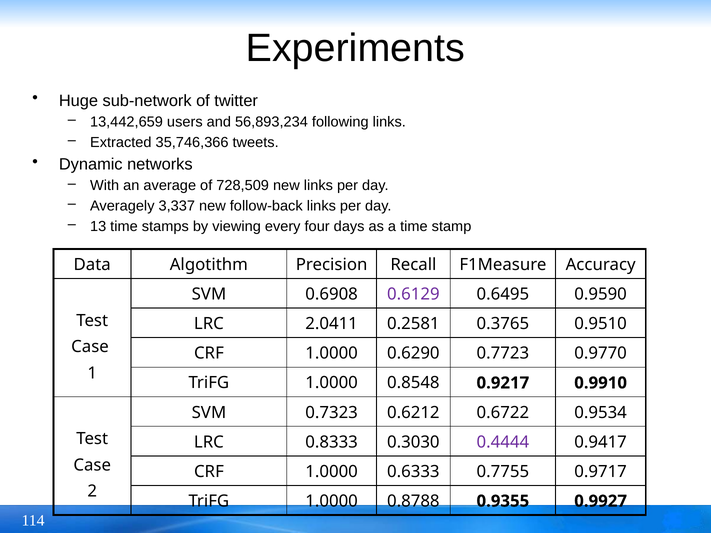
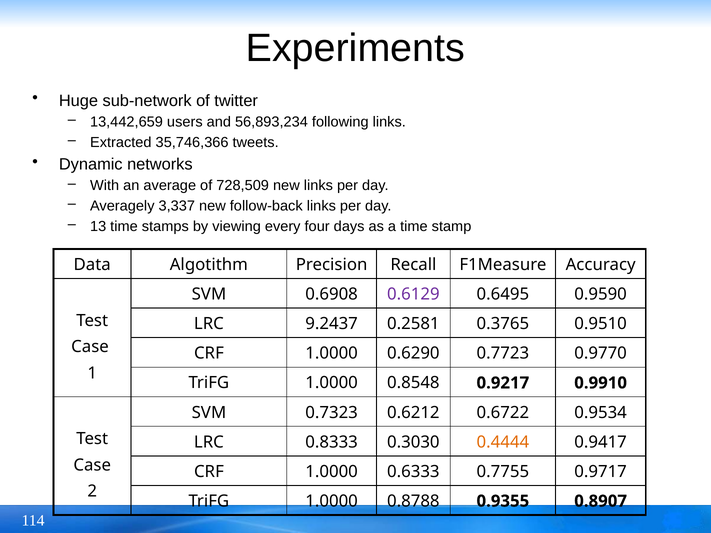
2.0411: 2.0411 -> 9.2437 (332, 324)
0.4444 colour: purple -> orange (503, 442)
0.9927: 0.9927 -> 0.8907 (601, 501)
